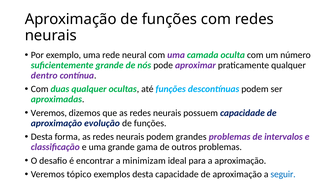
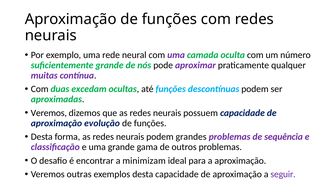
dentro: dentro -> muitas (44, 75)
duas qualquer: qualquer -> excedam (89, 89)
intervalos: intervalos -> sequência (284, 137)
tópico: tópico -> outras (79, 174)
seguir colour: blue -> purple (283, 174)
